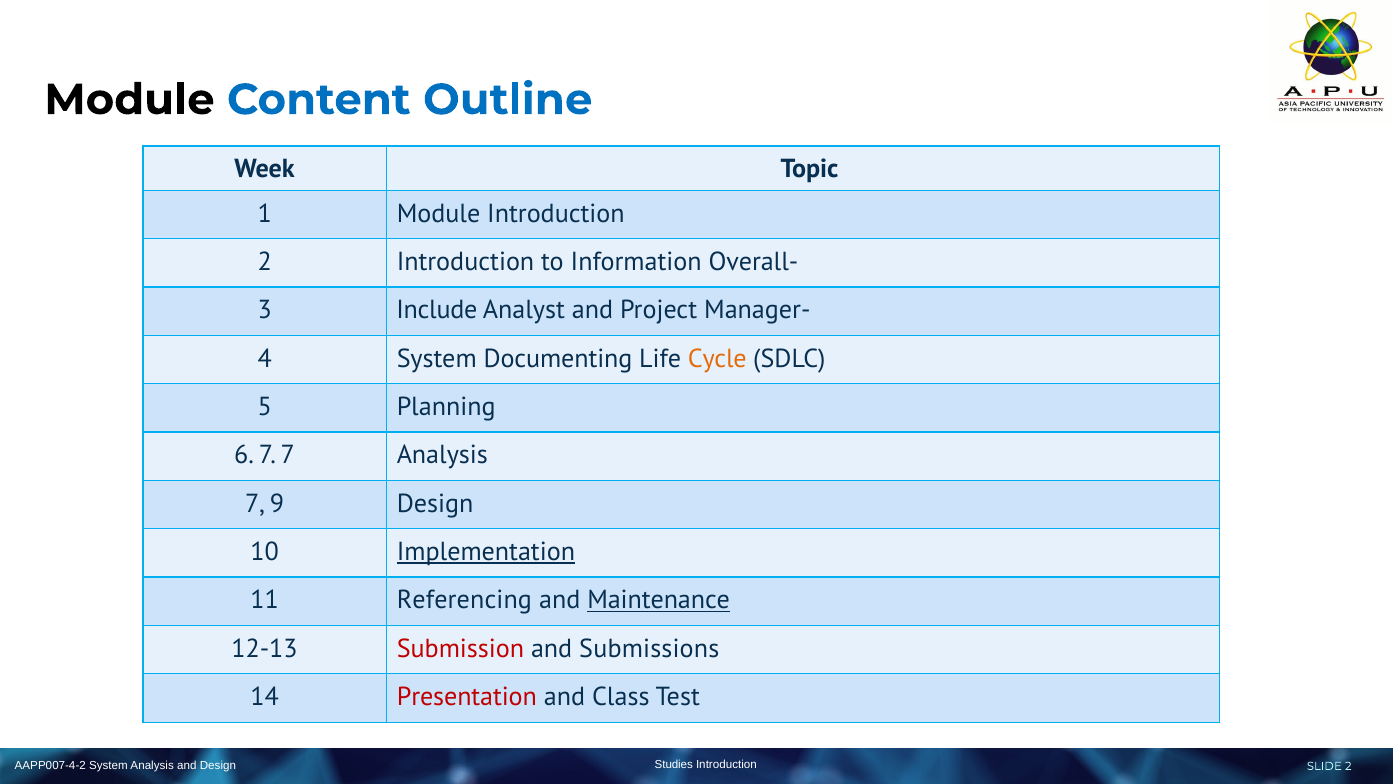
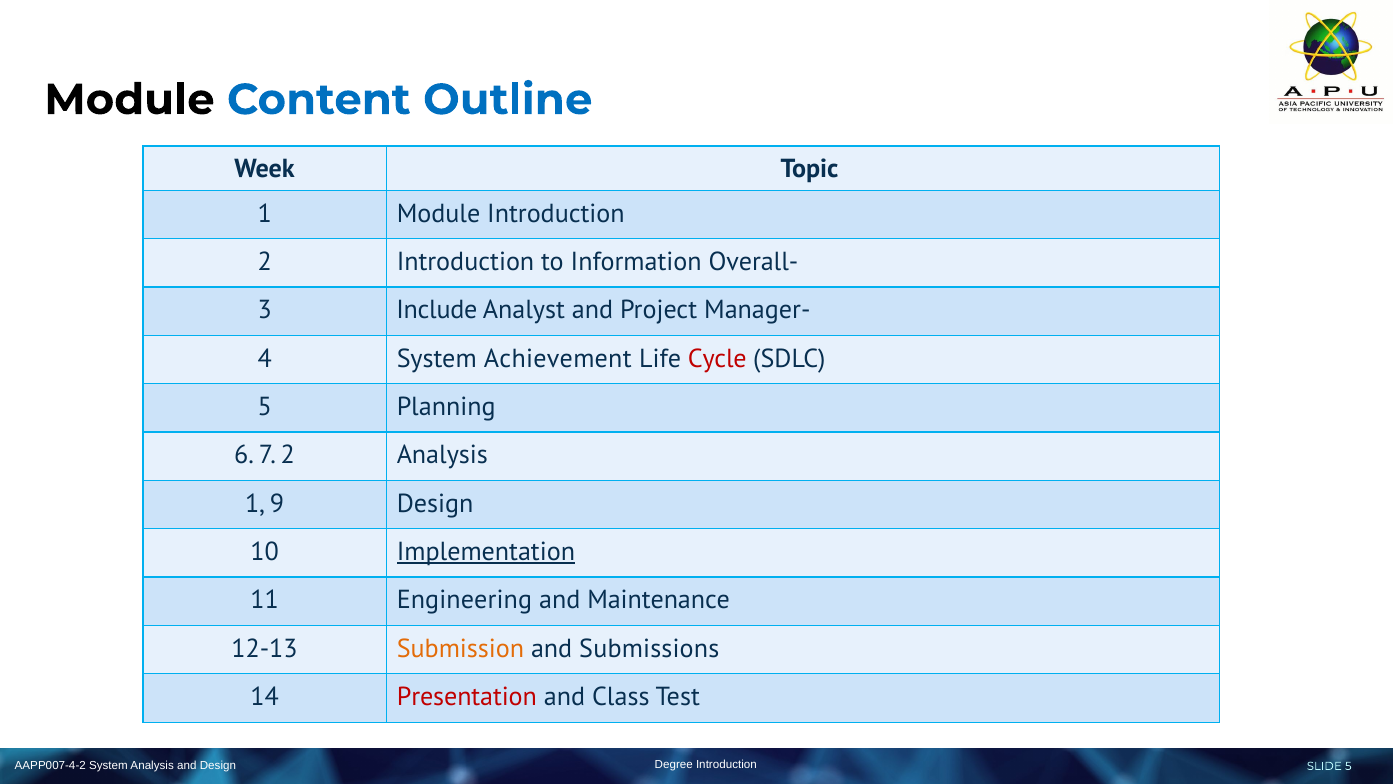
Documenting: Documenting -> Achievement (558, 358)
Cycle colour: orange -> red (717, 358)
7 7: 7 -> 2 (288, 455)
7: 7 -> 1 (255, 503)
Referencing: Referencing -> Engineering (464, 600)
Maintenance underline: present -> none (659, 600)
Submission colour: red -> orange (460, 648)
Studies: Studies -> Degree (674, 764)
2: 2 -> 5 (1348, 766)
